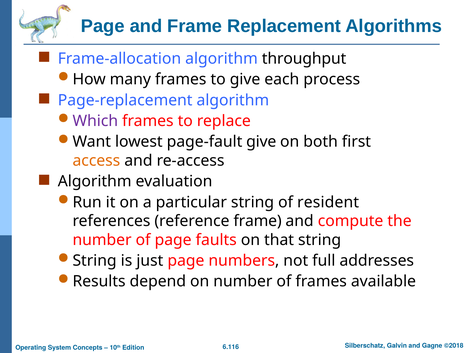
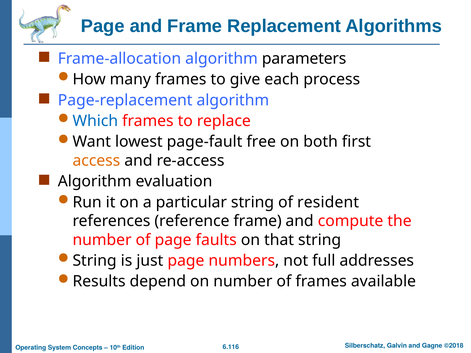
throughput: throughput -> parameters (304, 59)
Which colour: purple -> blue (95, 121)
page-fault give: give -> free (261, 142)
